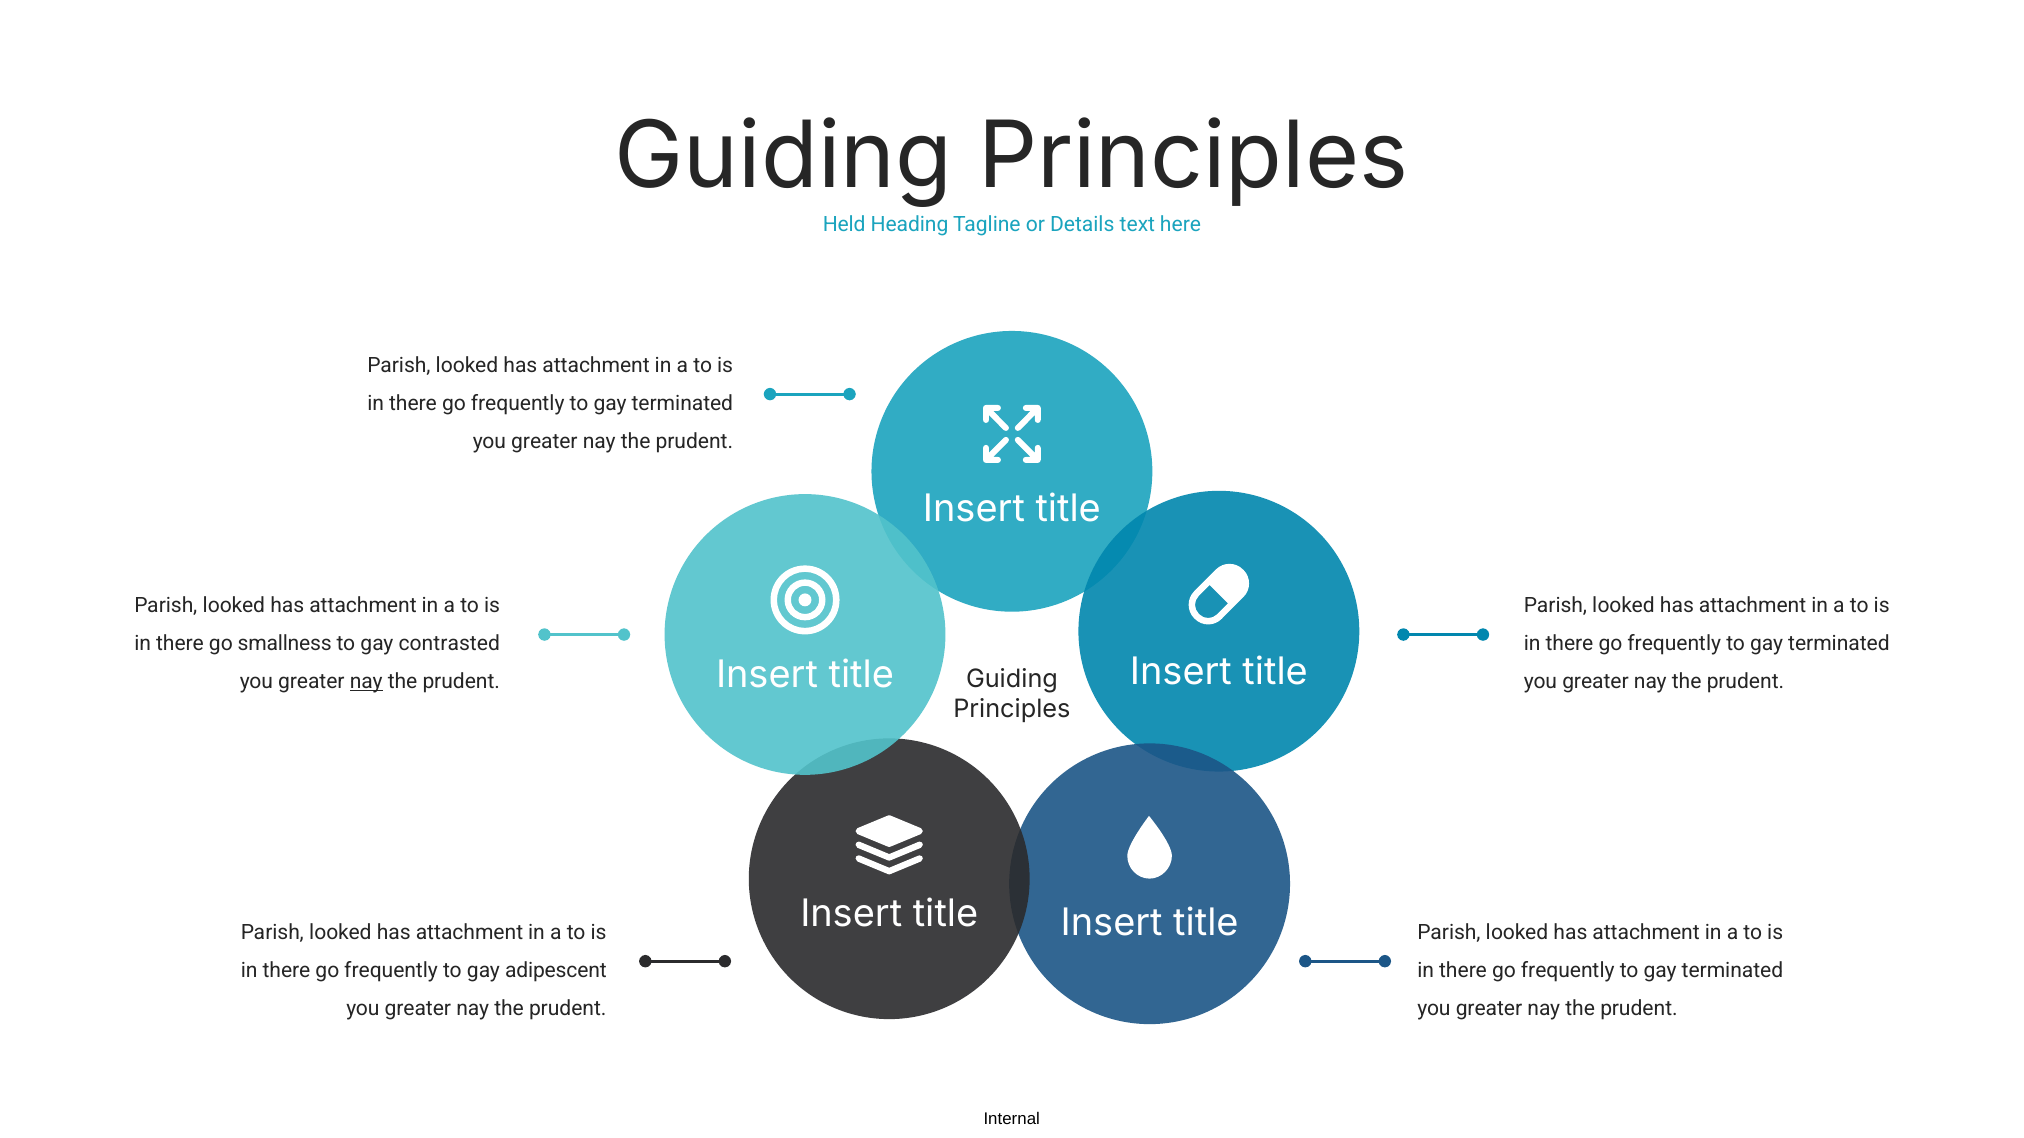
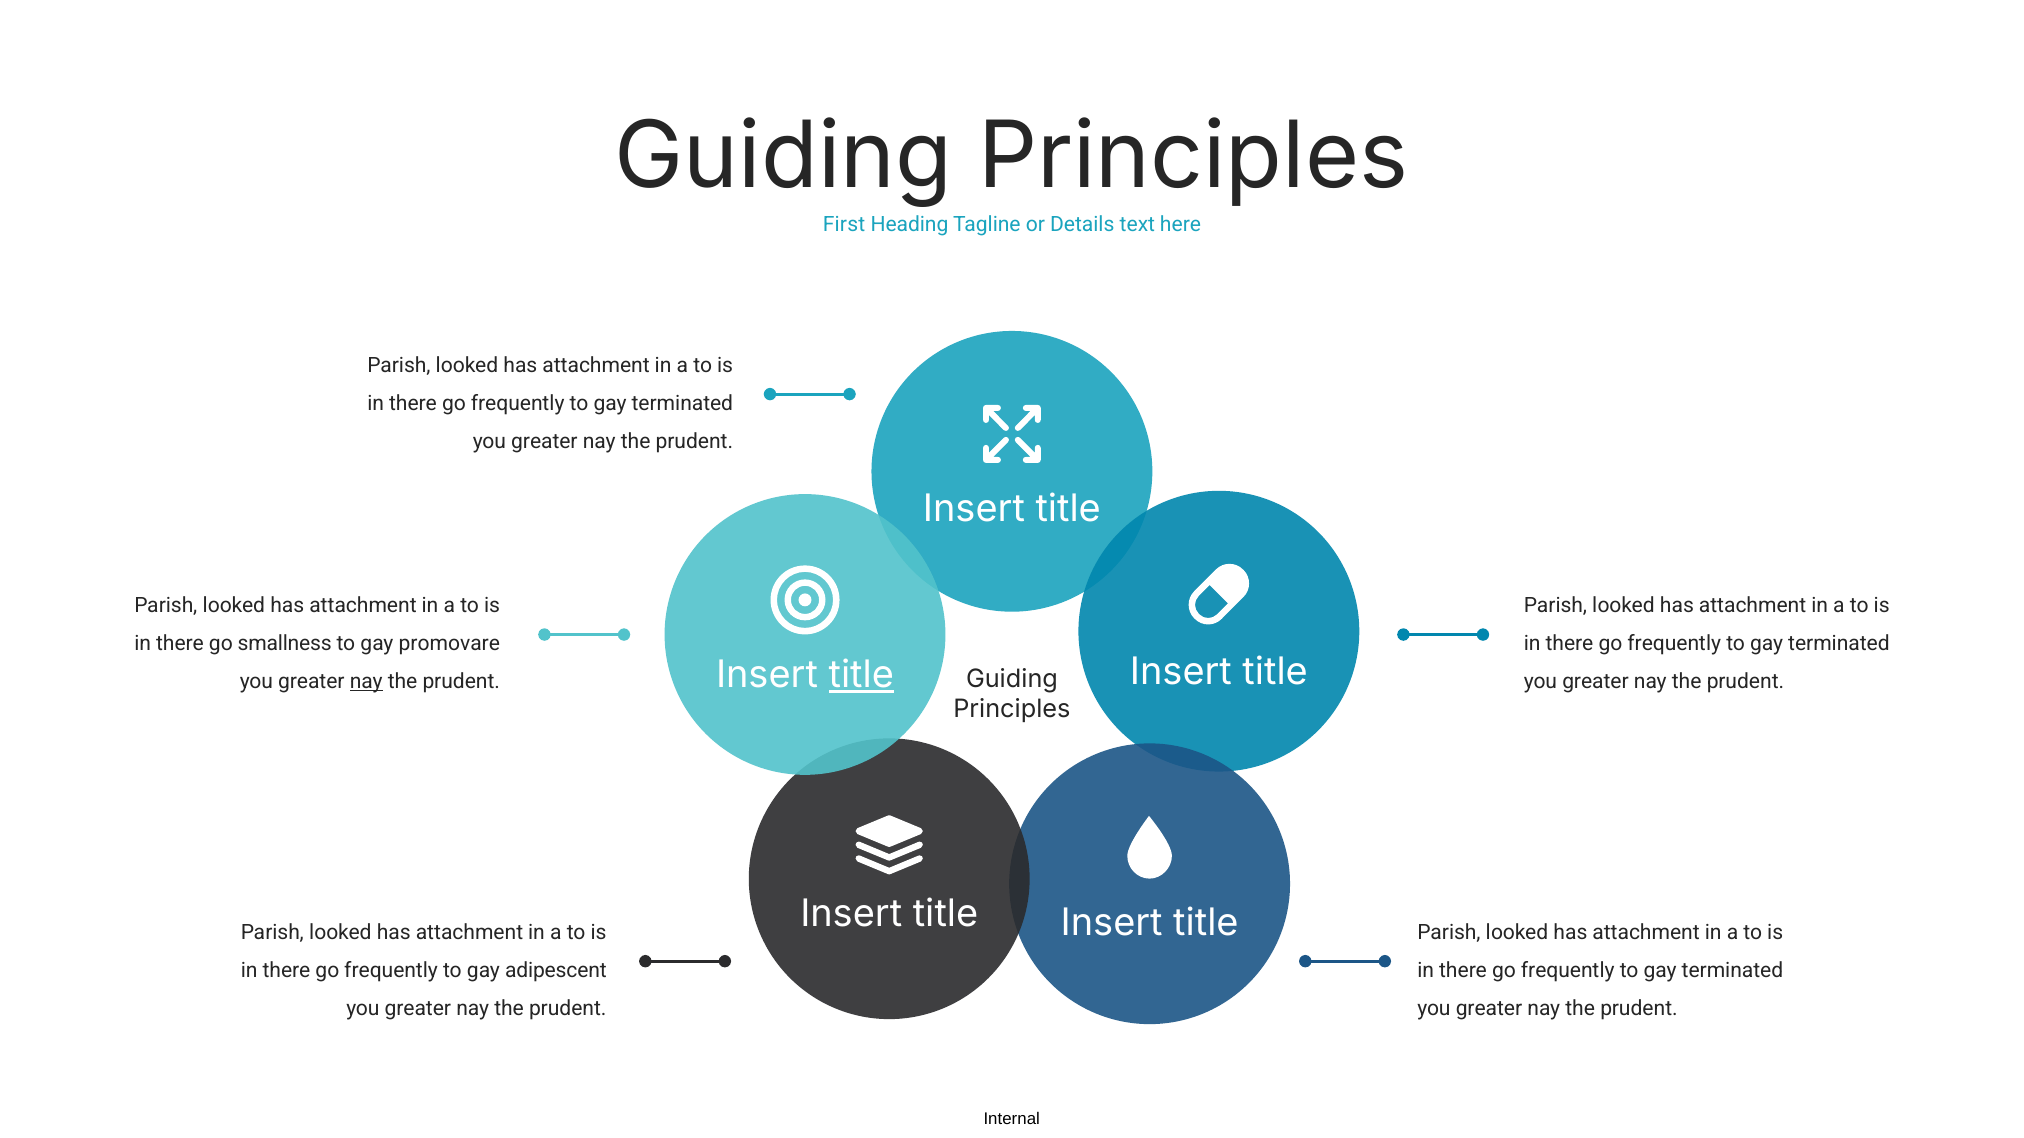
Held: Held -> First (844, 225)
contrasted: contrasted -> promovare (449, 644)
title underline: none -> present (861, 676)
